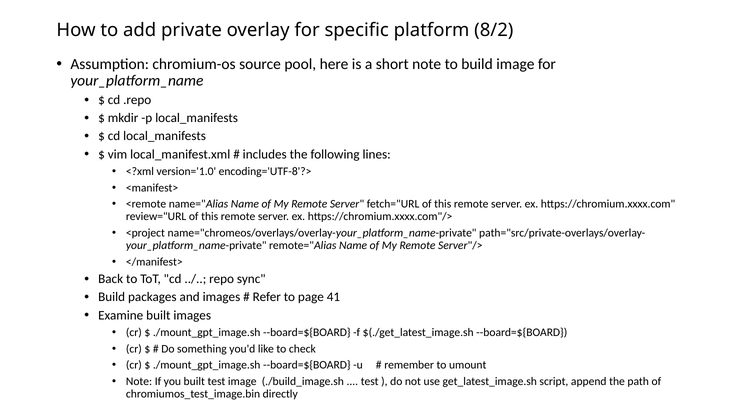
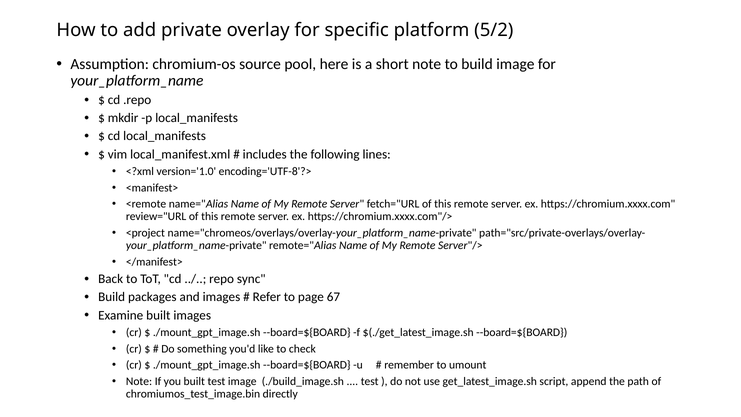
8/2: 8/2 -> 5/2 (494, 30)
41: 41 -> 67 (333, 297)
